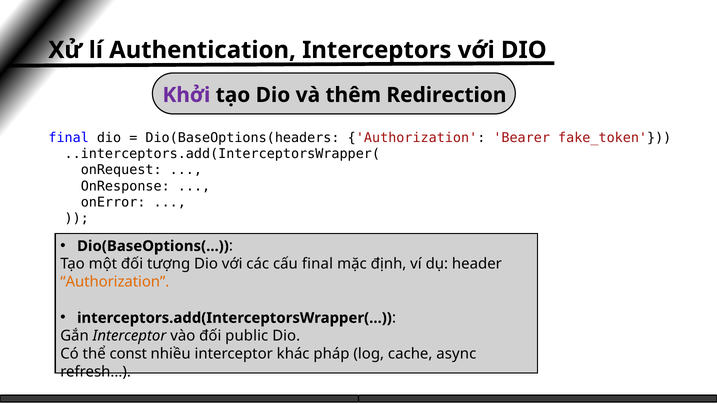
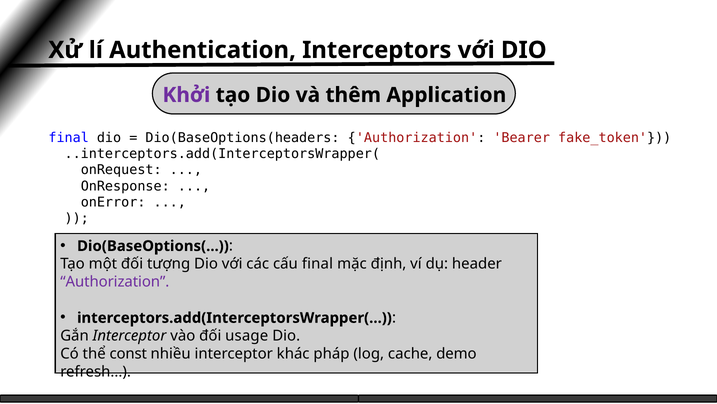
Redirection: Redirection -> Application (446, 95)
Authorization colour: orange -> purple (115, 281)
public: public -> usage (247, 335)
async: async -> demo (456, 353)
